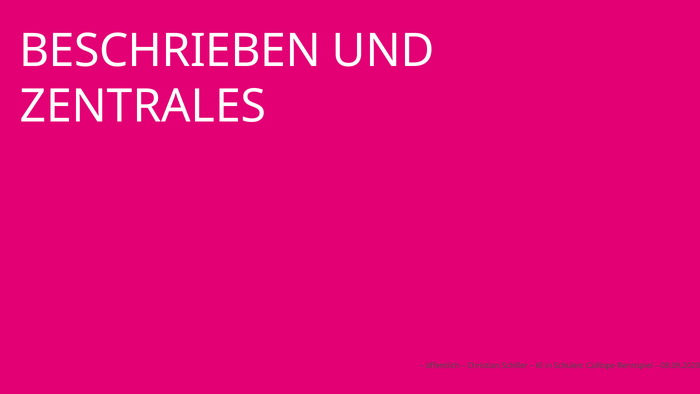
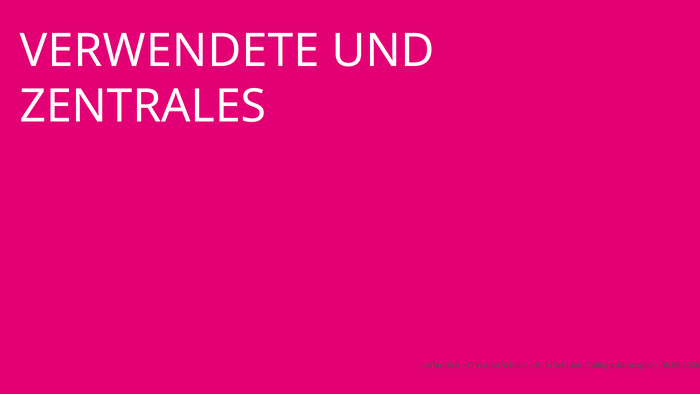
BESCHRIEBEN: BESCHRIEBEN -> VERWENDETE (170, 51)
